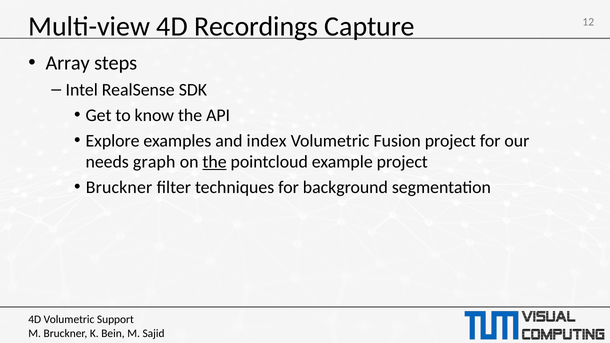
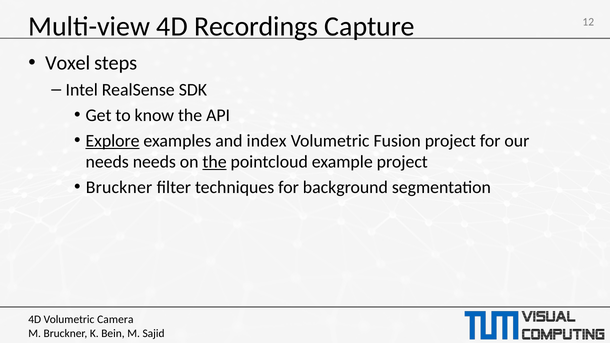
Array: Array -> Voxel (68, 63)
Explore underline: none -> present (113, 141)
needs graph: graph -> needs (154, 162)
Support: Support -> Camera (115, 320)
